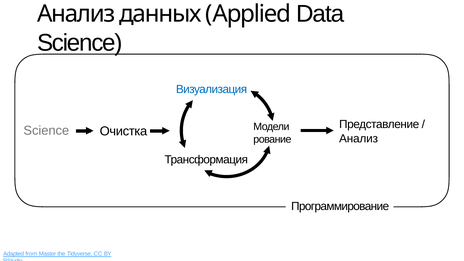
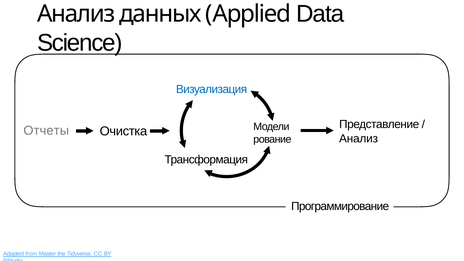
Science: Science -> Отчеты (46, 131)
